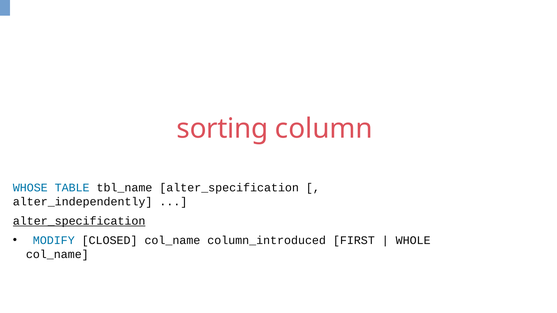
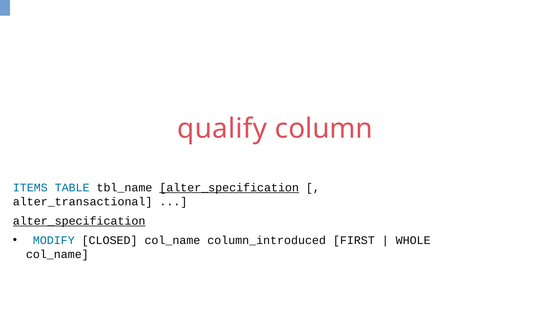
sorting: sorting -> qualify (222, 129)
WHOSE: WHOSE -> ITEMS (30, 188)
alter_specification underline: none -> present (229, 188)
alter_independently: alter_independently -> alter_transactional (83, 202)
